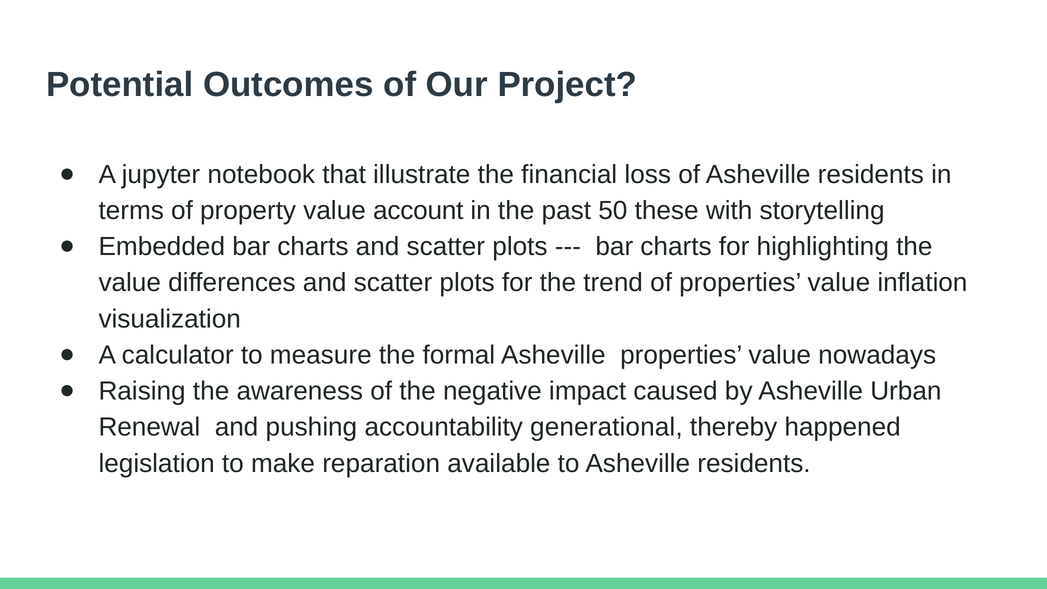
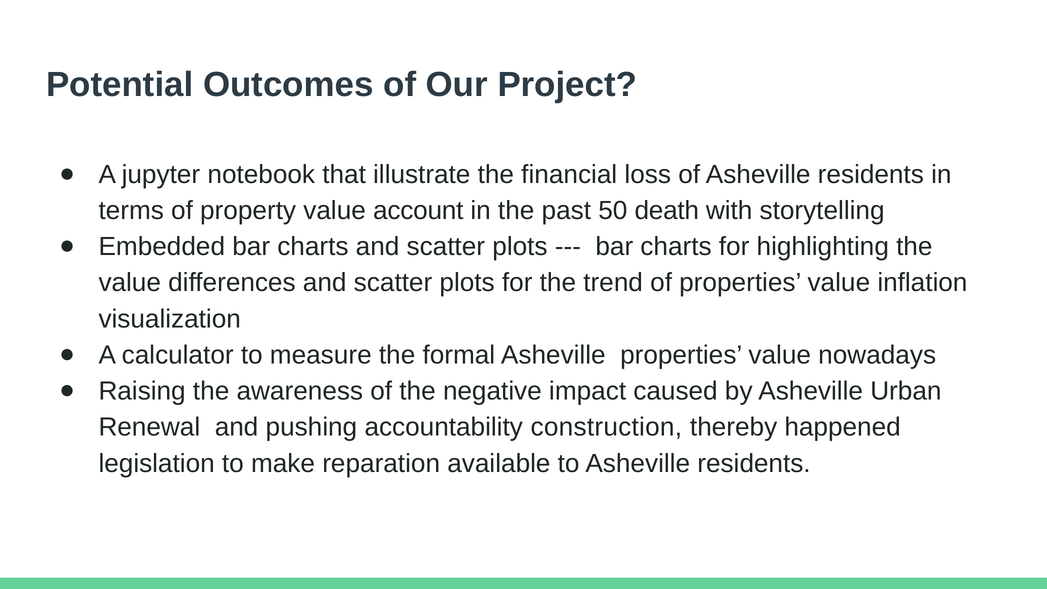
these: these -> death (667, 211)
generational: generational -> construction (606, 427)
